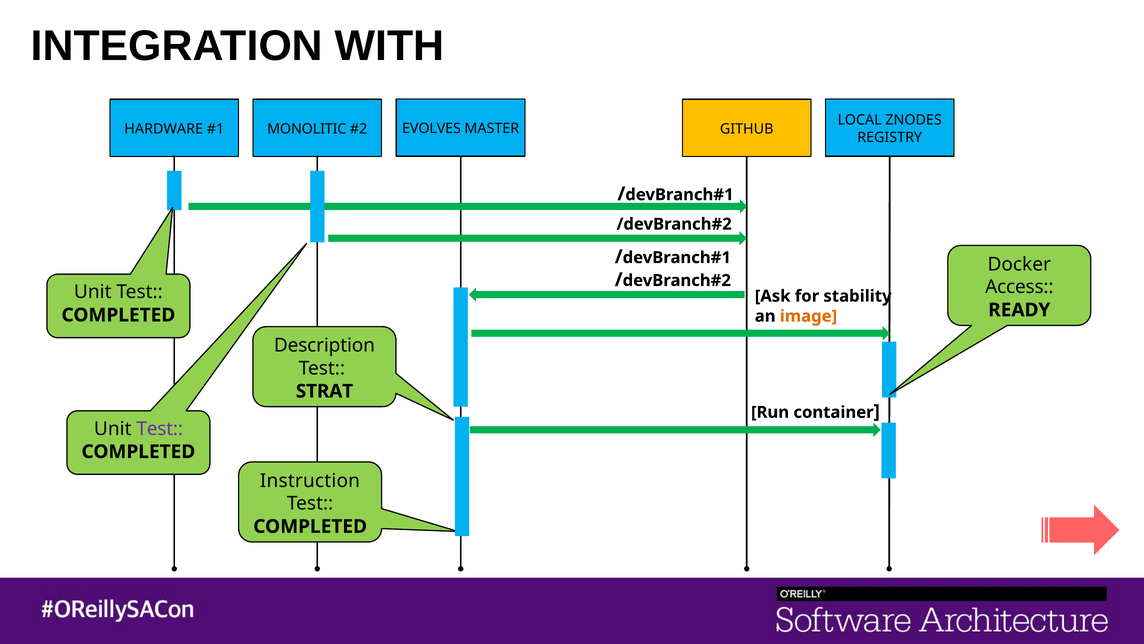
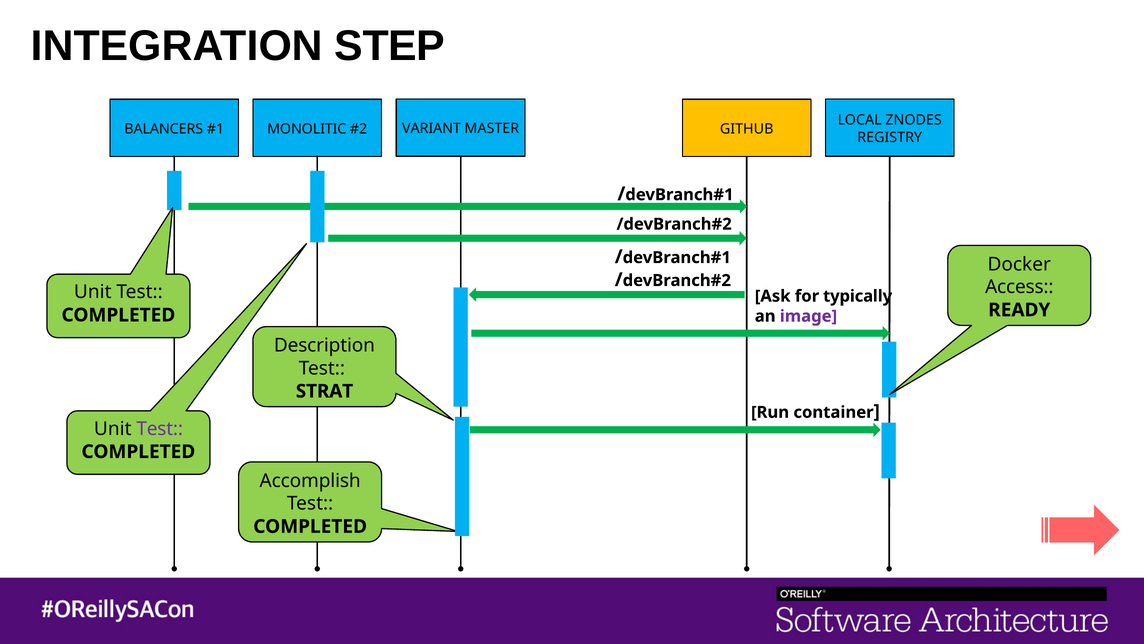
WITH: WITH -> STEP (390, 46)
HARDWARE: HARDWARE -> BALANCERS (164, 129)
EVOLVES: EVOLVES -> VARIANT (431, 129)
stability: stability -> typically (858, 296)
image colour: orange -> purple (808, 316)
Instruction: Instruction -> Accomplish (310, 480)
